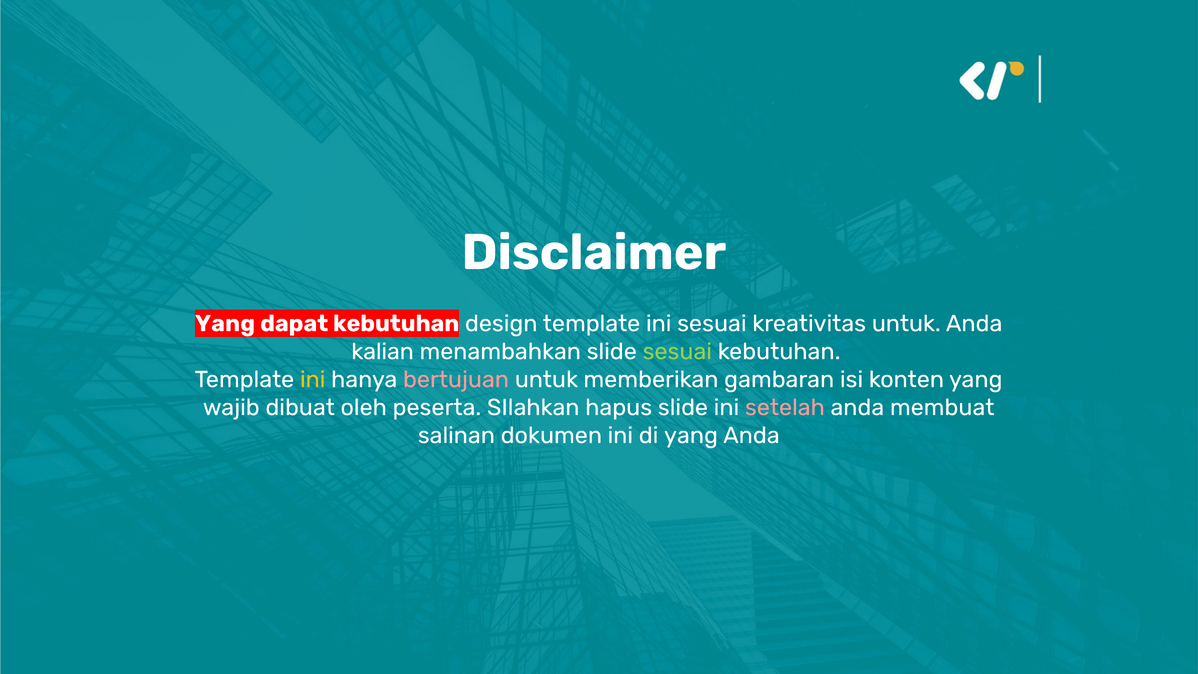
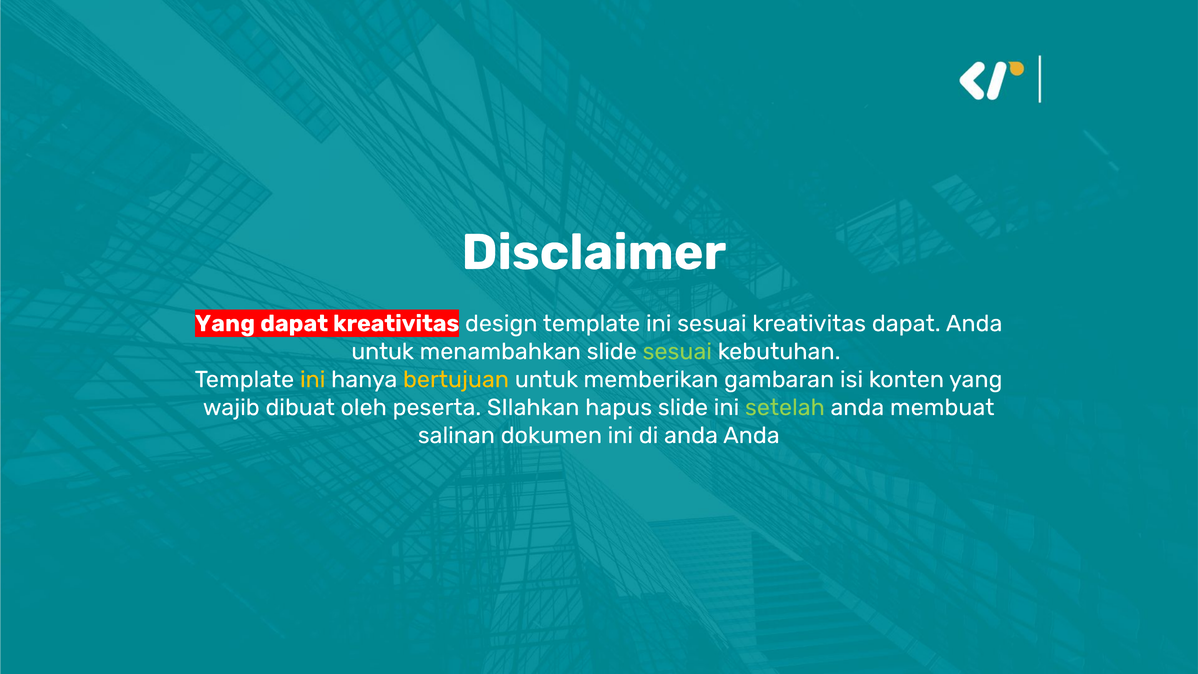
dapat kebutuhan: kebutuhan -> kreativitas (396, 323)
kreativitas untuk: untuk -> dapat (906, 323)
kalian: kalian -> untuk (383, 351)
bertujuan colour: pink -> yellow (456, 379)
setelah colour: pink -> light green (785, 407)
di yang: yang -> anda (691, 435)
